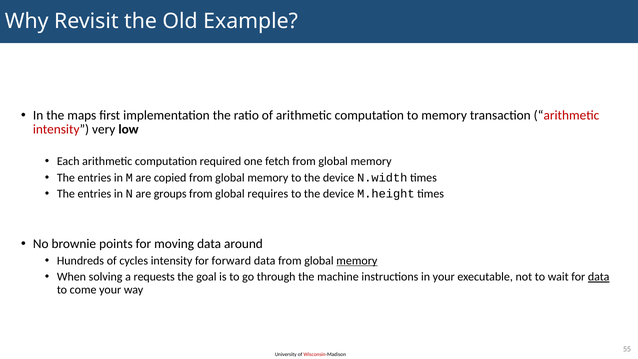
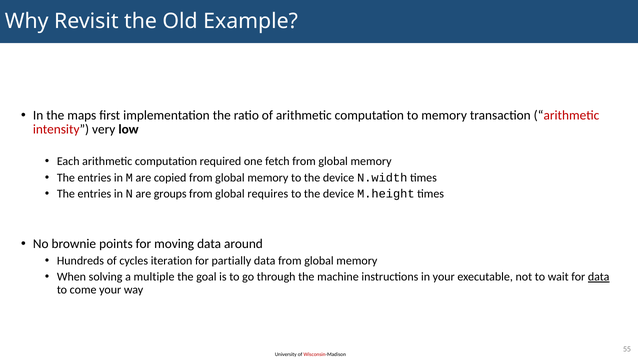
cycles intensity: intensity -> iteration (172, 261)
forward: forward -> partially (231, 261)
memory underline: present -> none (357, 261)
requests: requests -> multiple (154, 277)
